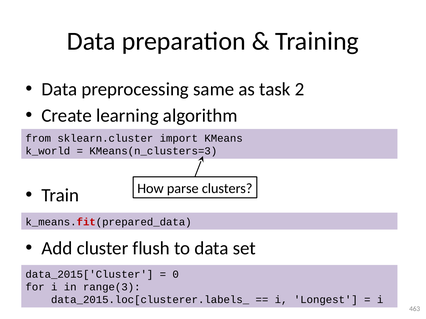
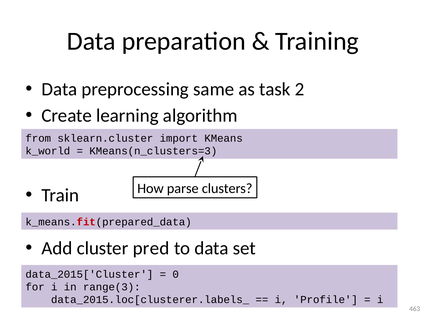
flush: flush -> pred (151, 249)
Longest: Longest -> Profile (326, 300)
